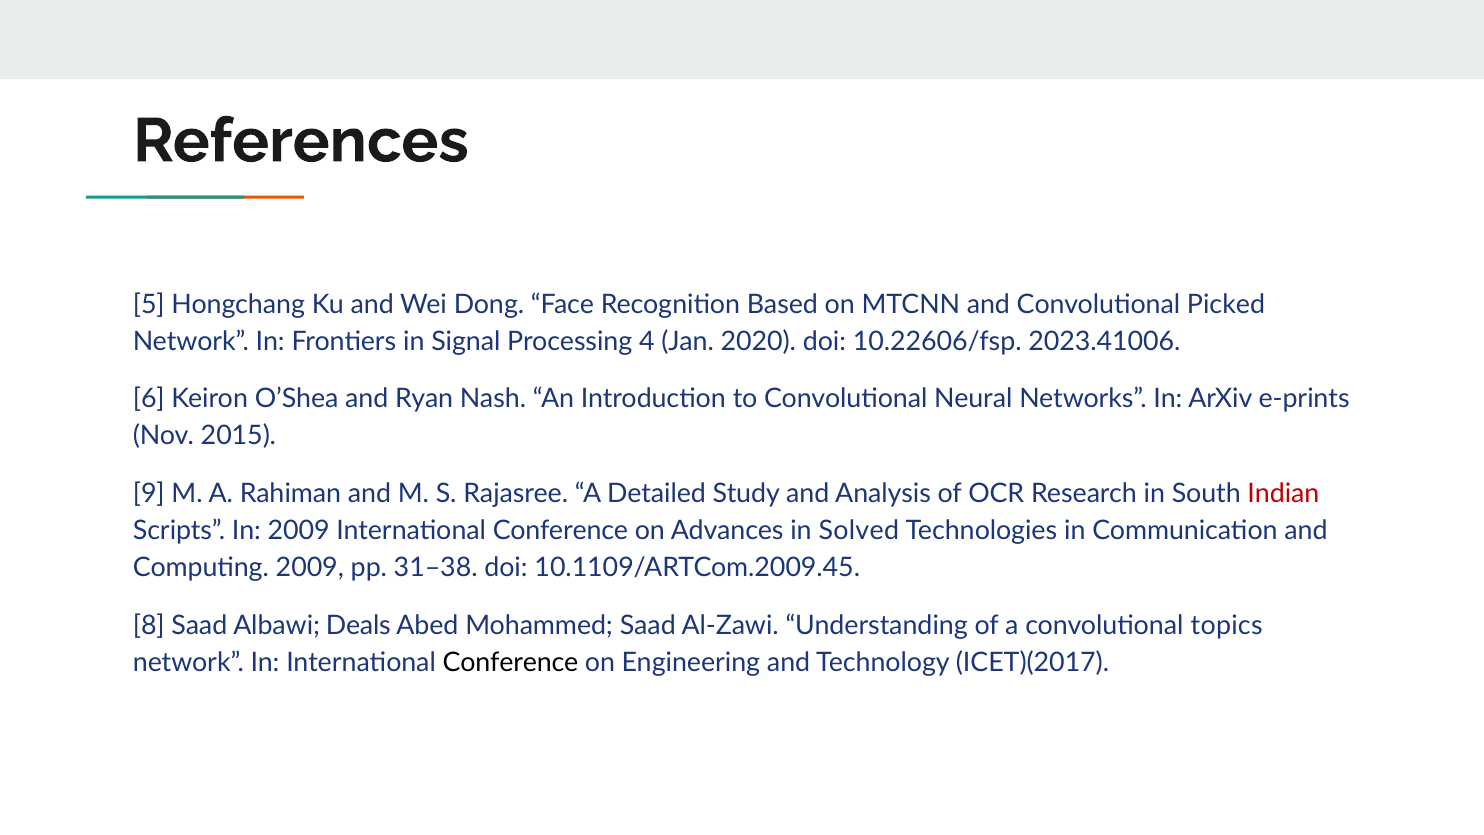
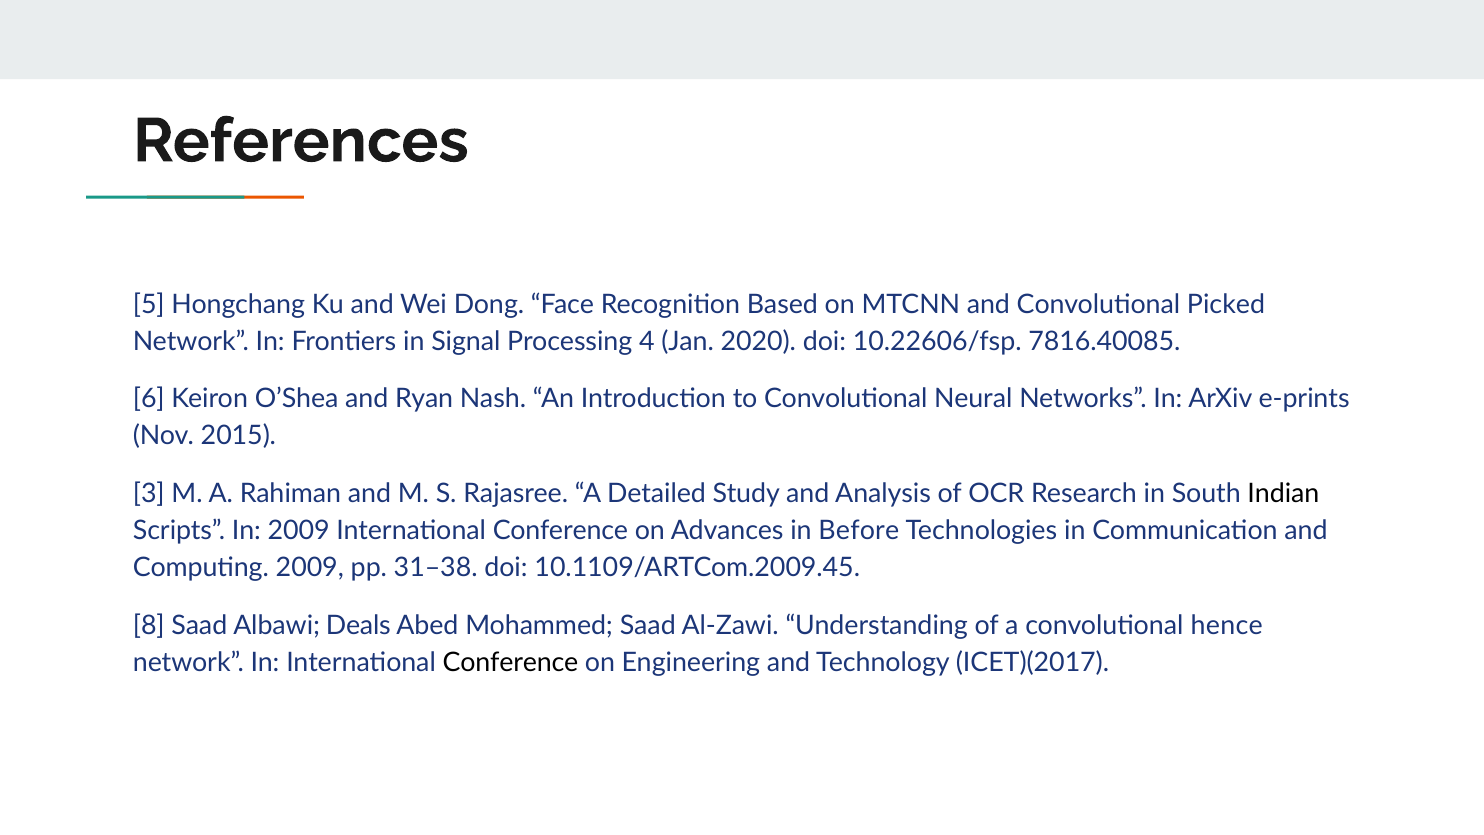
2023.41006: 2023.41006 -> 7816.40085 (1104, 341)
9: 9 -> 3 (149, 494)
Indian colour: red -> black (1283, 494)
Solved: Solved -> Before (859, 531)
topics: topics -> hence (1227, 625)
